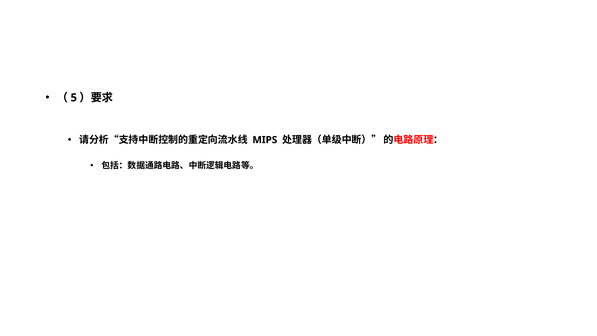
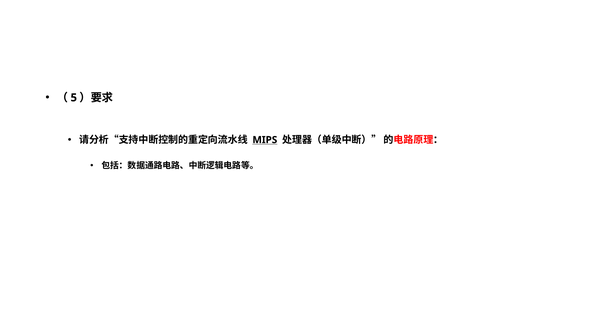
MIPS underline: none -> present (265, 140)
